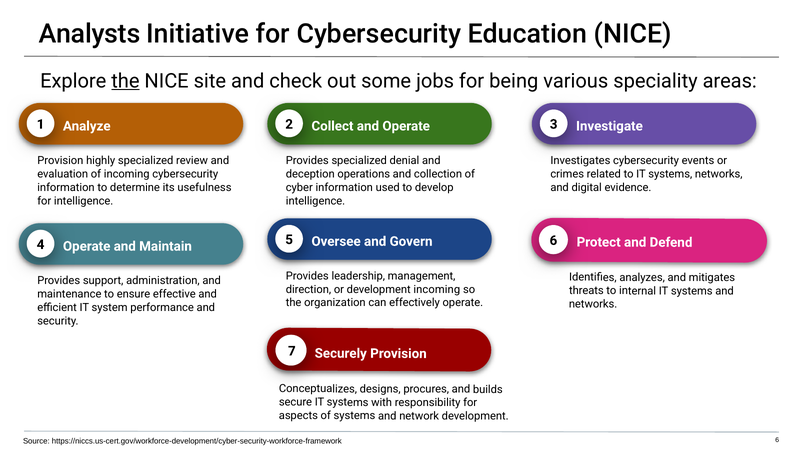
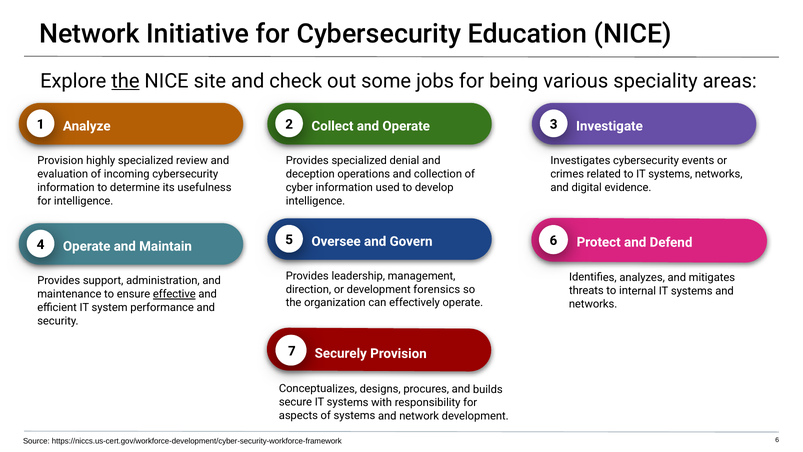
Analysts: Analysts -> Network (89, 34)
development incoming: incoming -> forensics (437, 289)
effective underline: none -> present (174, 294)
